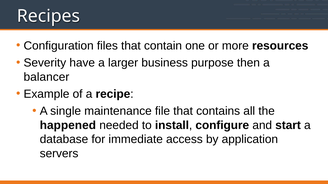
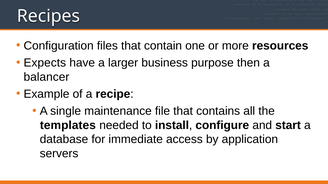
Severity: Severity -> Expects (45, 63)
happened: happened -> templates (68, 126)
